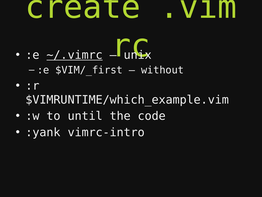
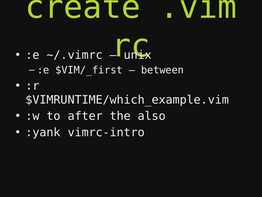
~/.vimrc underline: present -> none (75, 55)
without: without -> between (162, 70)
until: until -> after (85, 116)
code: code -> also (152, 116)
